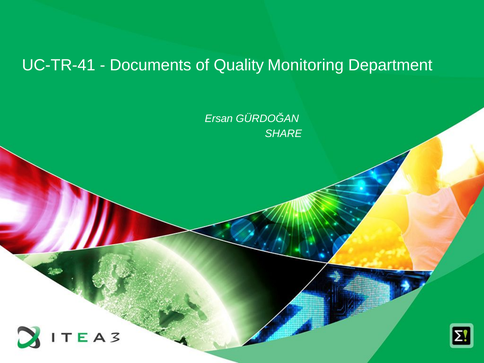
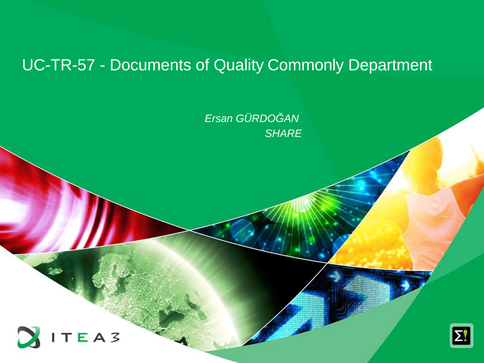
UC-TR-41: UC-TR-41 -> UC-TR-57 (59, 65)
Monitoring: Monitoring -> Commonly (306, 65)
